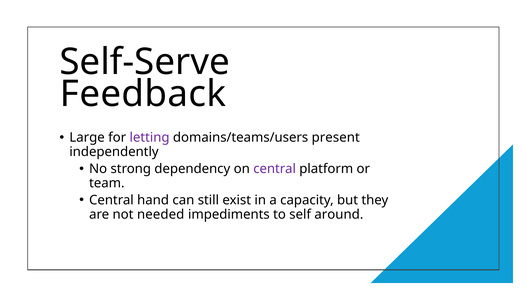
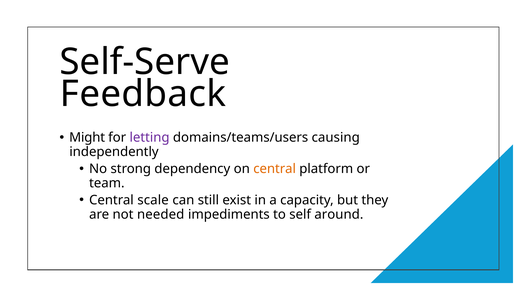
Large: Large -> Might (87, 137)
present: present -> causing (336, 137)
central colour: purple -> orange (275, 169)
hand: hand -> scale (153, 200)
